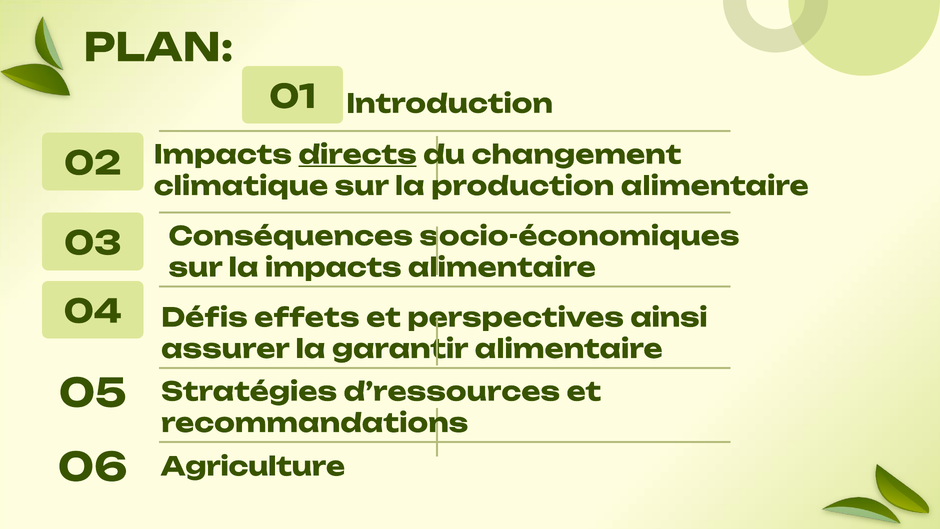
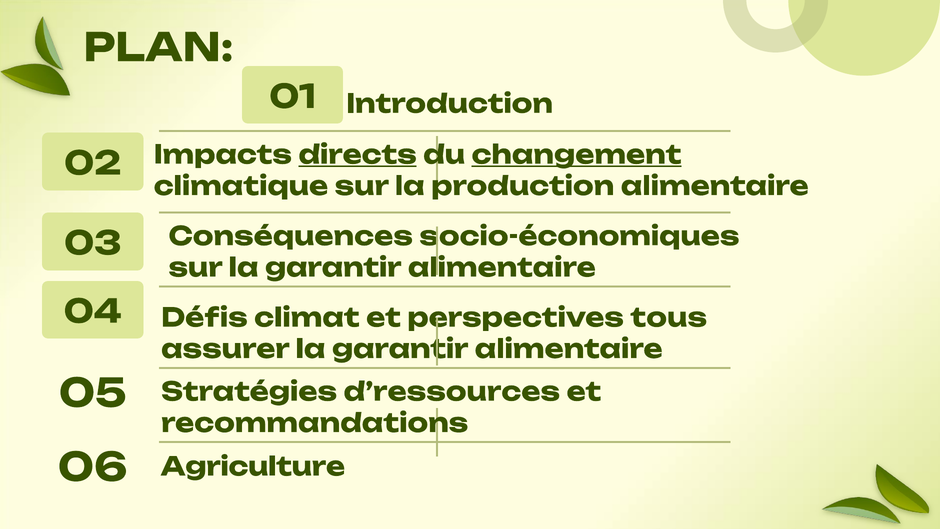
changement underline: none -> present (577, 155)
sur la impacts: impacts -> garantir (333, 268)
effets: effets -> climat (307, 318)
ainsi: ainsi -> tous (669, 318)
